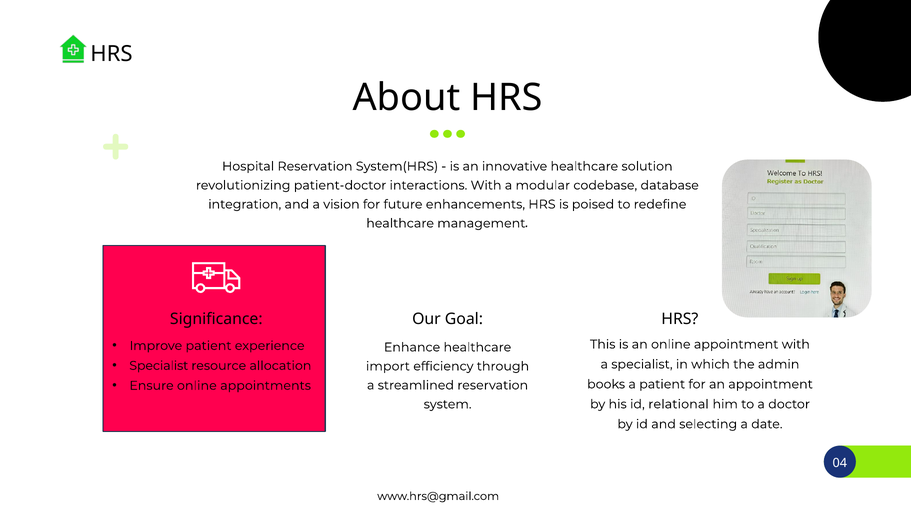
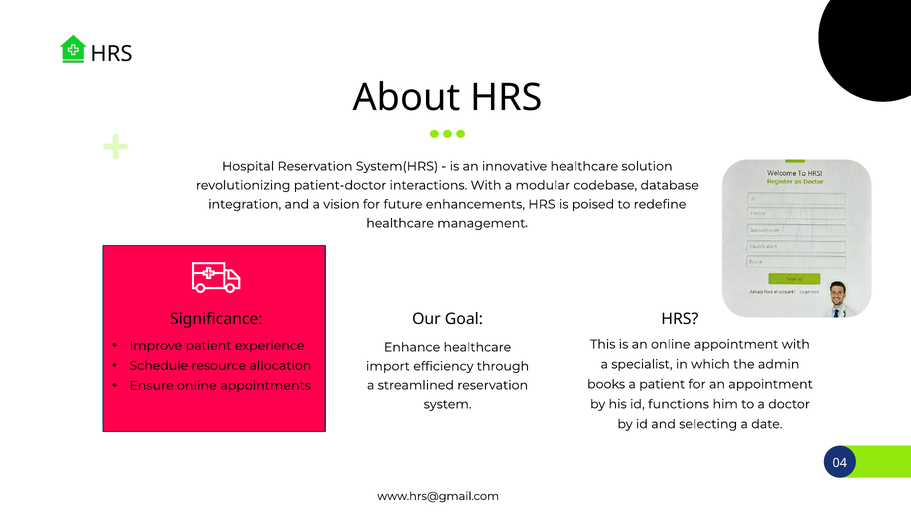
Specialist: Specialist -> Schedule (159, 365)
relational: relational -> functions (679, 404)
